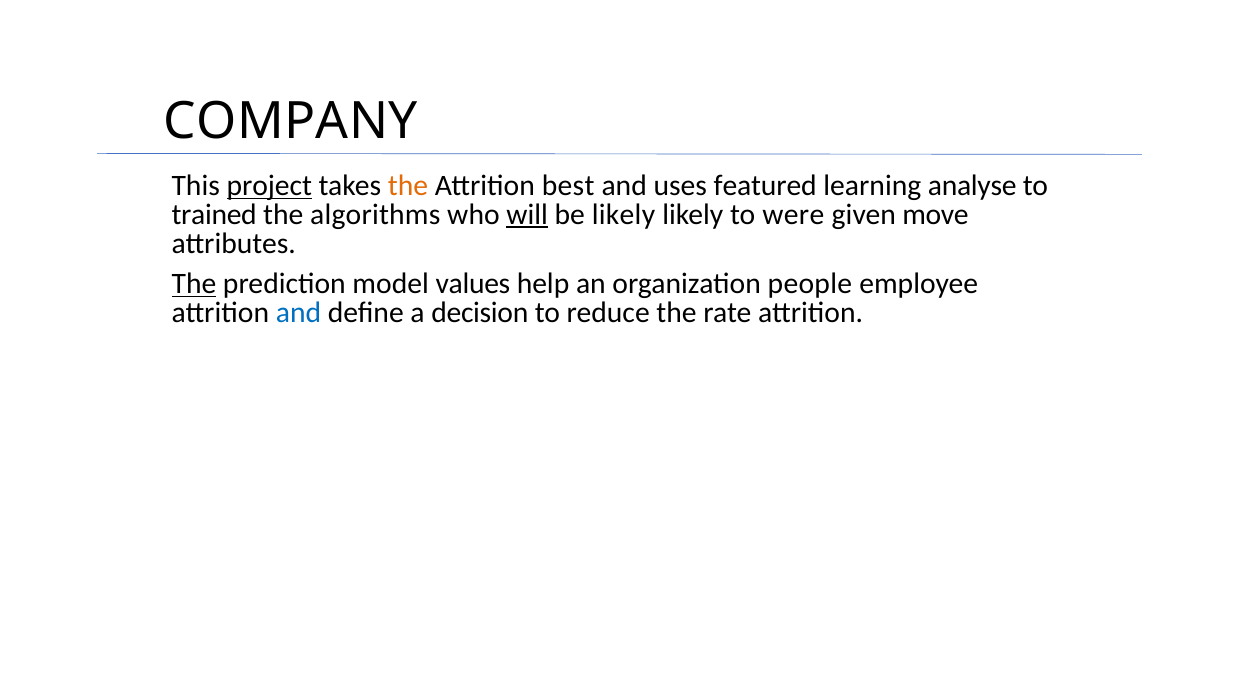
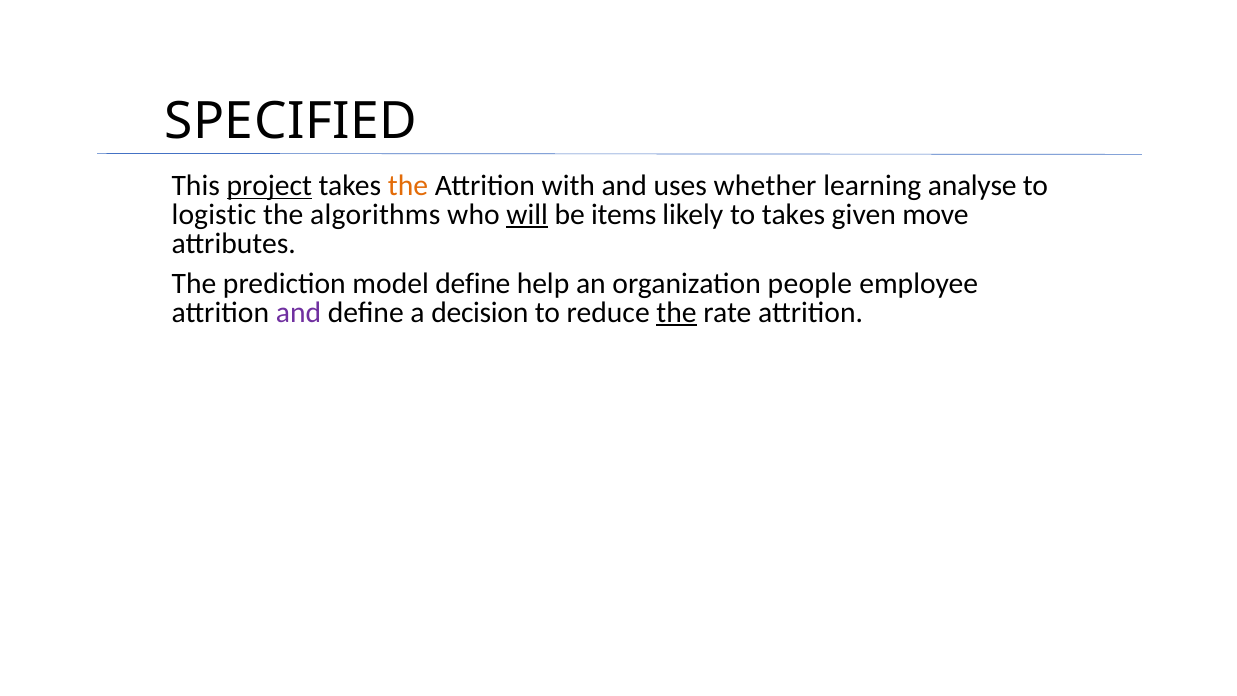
COMPANY: COMPANY -> SPECIFIED (291, 122)
best: best -> with (568, 186)
featured: featured -> whether (765, 186)
trained: trained -> logistic (214, 215)
be likely: likely -> items (624, 215)
to were: were -> takes (794, 215)
The underline: present -> none (194, 284)
model values: values -> define (473, 284)
and colour: blue -> purple (298, 312)
the underline: none -> present (677, 312)
